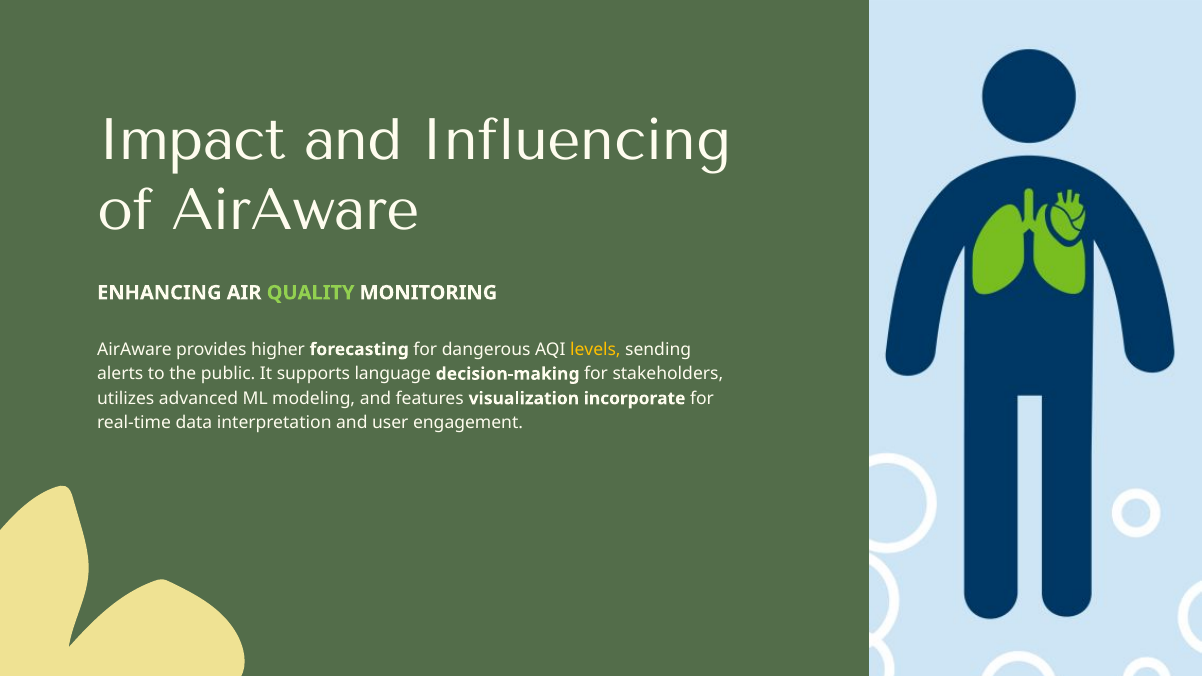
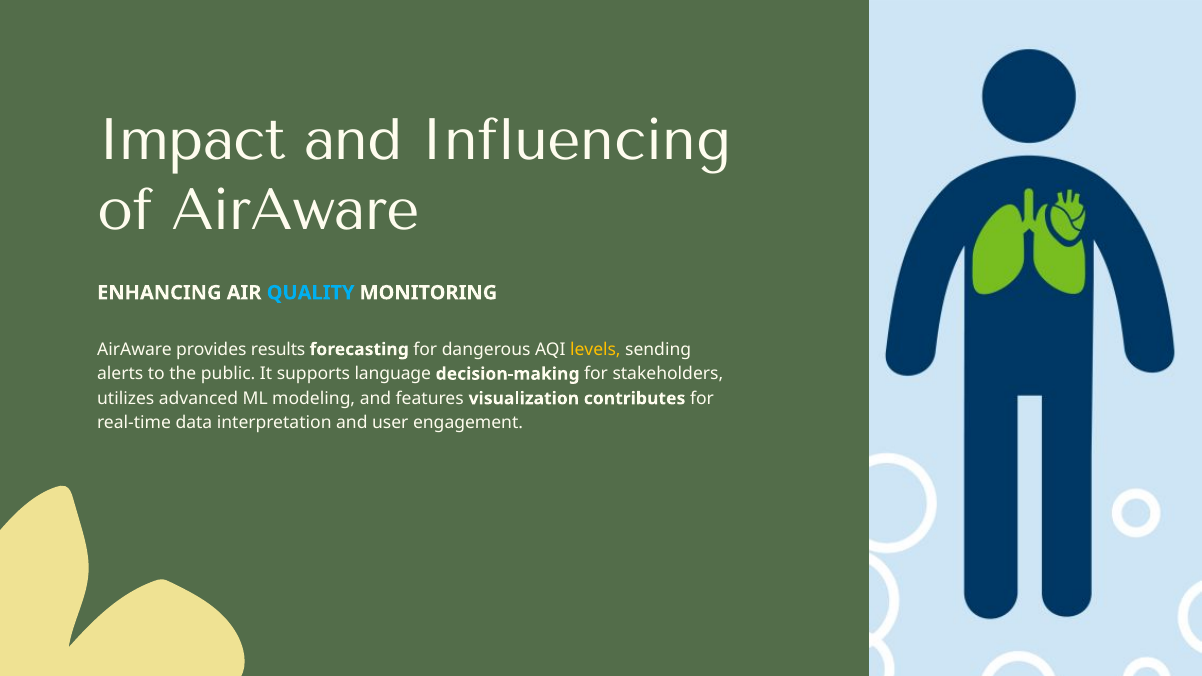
QUALITY colour: light green -> light blue (311, 293)
higher: higher -> results (278, 349)
incorporate: incorporate -> contributes (635, 399)
